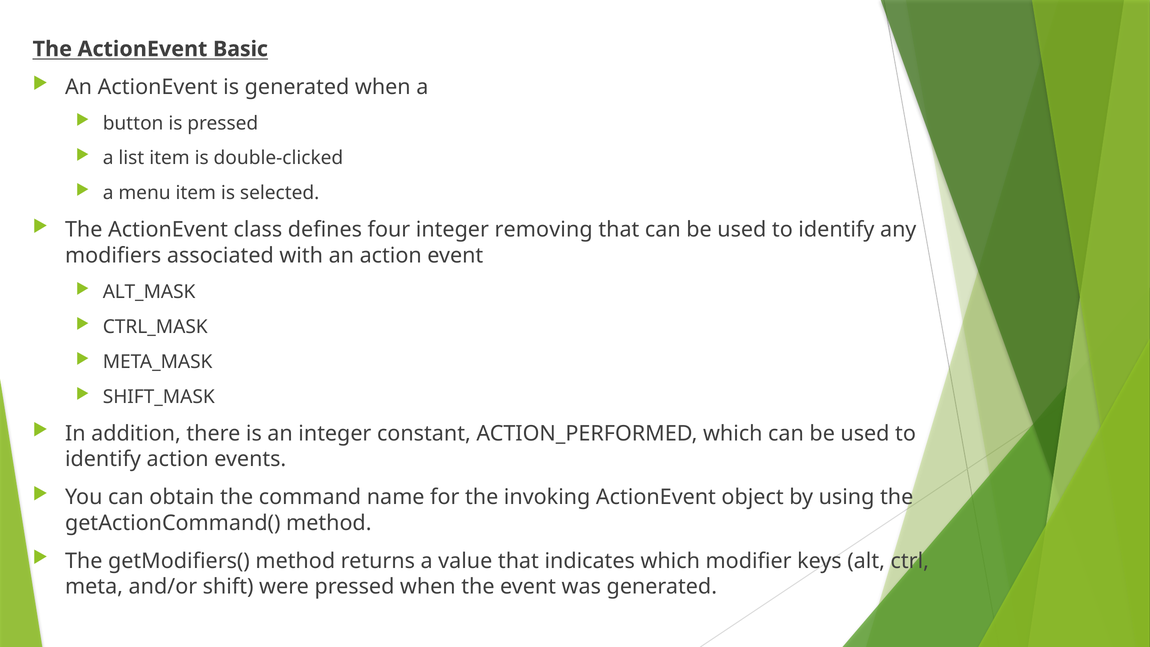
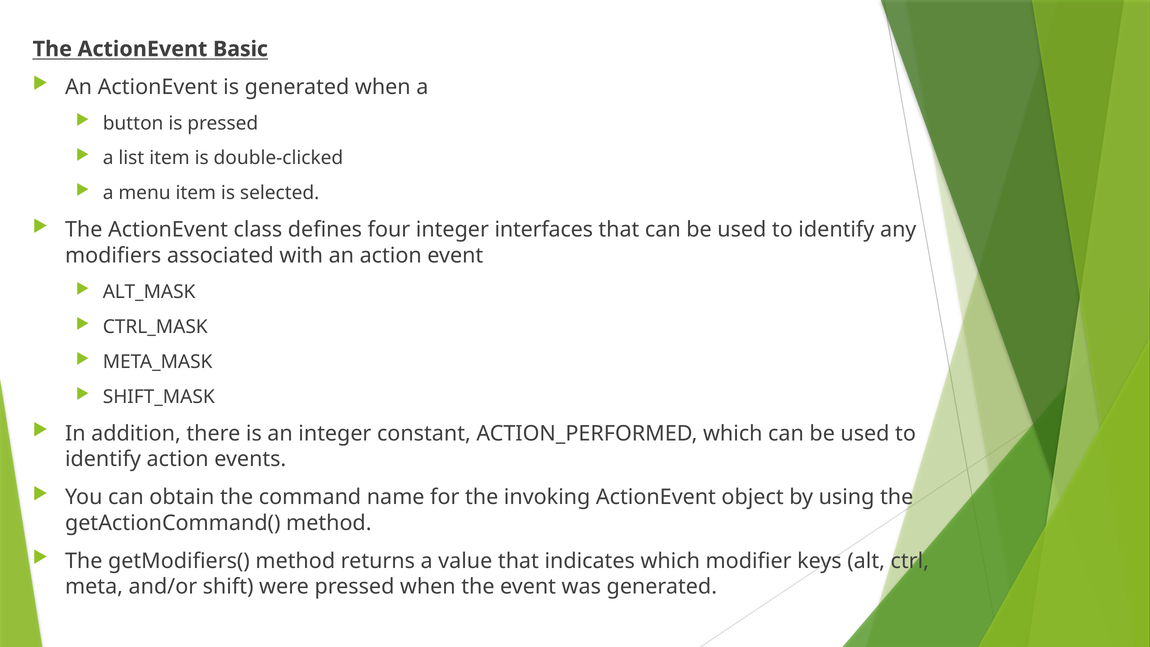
removing: removing -> interfaces (544, 230)
